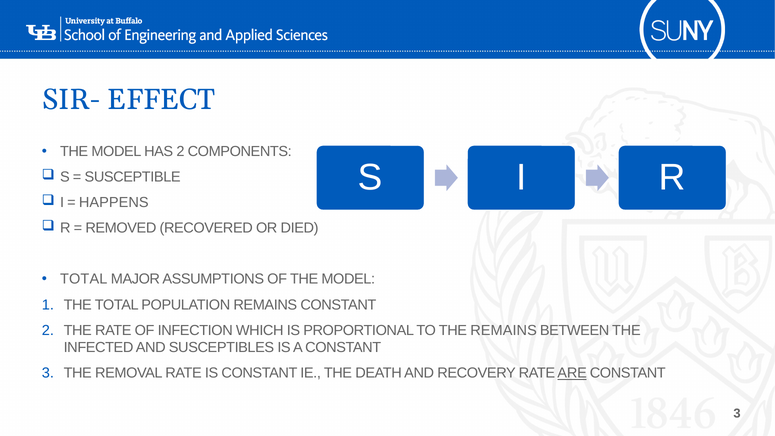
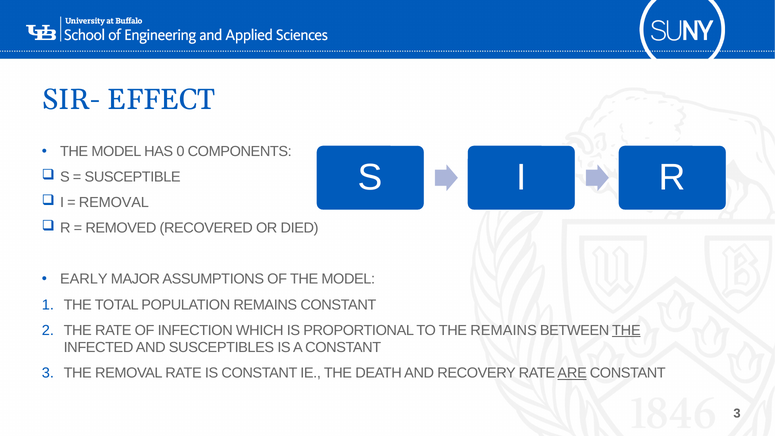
HAS 2: 2 -> 0 (180, 152)
HAPPENS: HAPPENS -> REMOVAL (114, 203)
TOTAL: TOTAL -> EARLY (84, 279)
THE underline: none -> present (626, 330)
